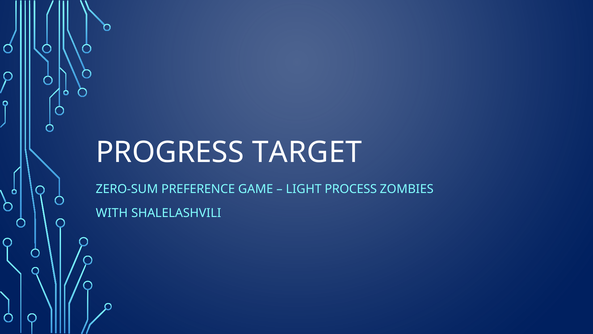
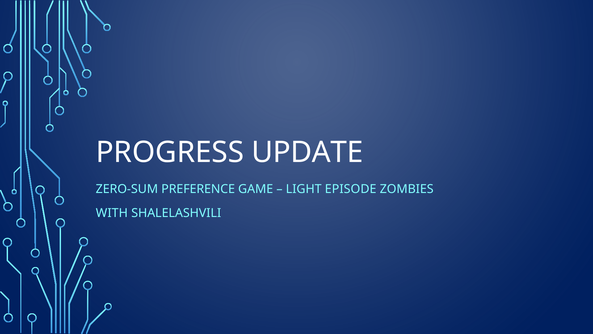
TARGET: TARGET -> UPDATE (307, 152)
PROCESS: PROCESS -> EPISODE (351, 189)
